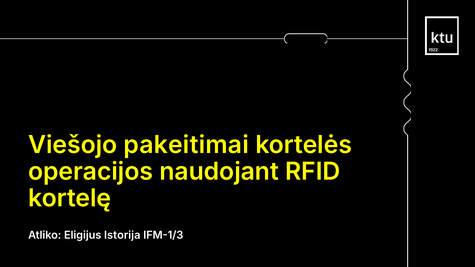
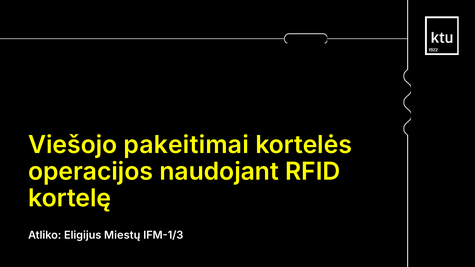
Istorija: Istorija -> Miestų (122, 235)
